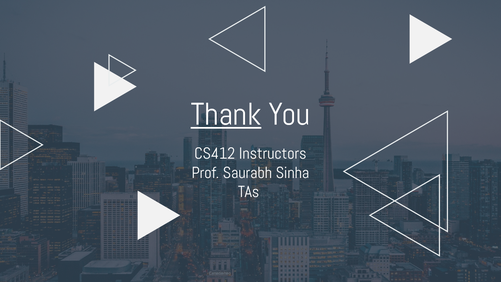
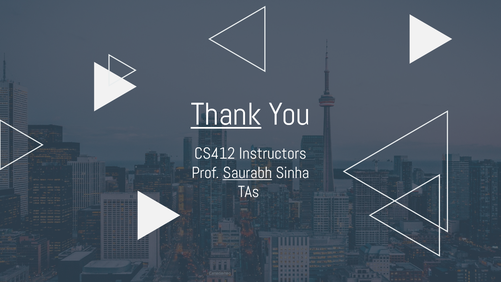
Saurabh underline: none -> present (247, 173)
